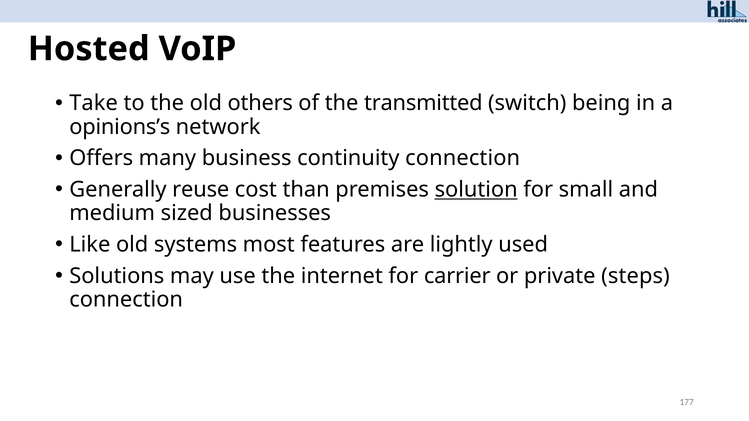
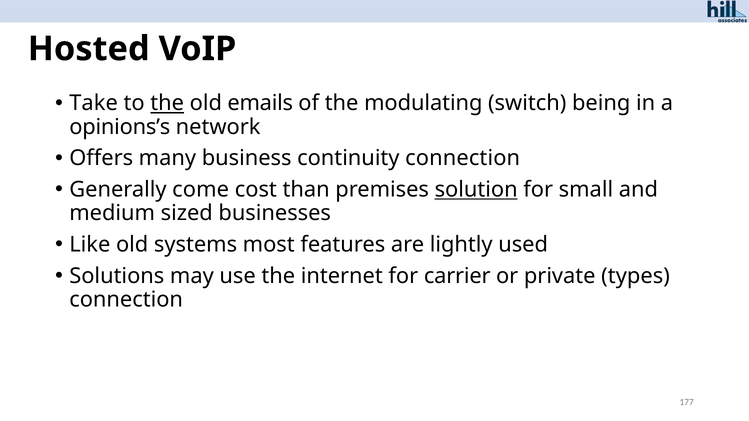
the underline: none -> present (167, 103)
others: others -> emails (260, 103)
transmitted: transmitted -> modulating (423, 103)
reuse: reuse -> come (201, 190)
steps: steps -> types (636, 276)
